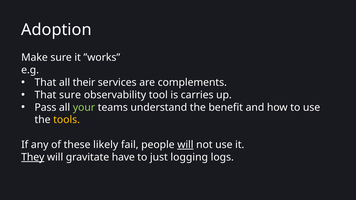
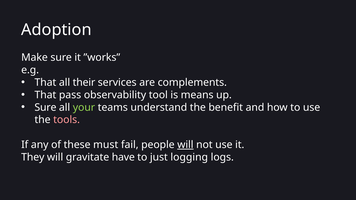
That sure: sure -> pass (70, 95)
carries: carries -> means (197, 95)
Pass: Pass -> Sure (45, 107)
tools colour: yellow -> pink (67, 120)
likely: likely -> must (106, 145)
They underline: present -> none (33, 157)
